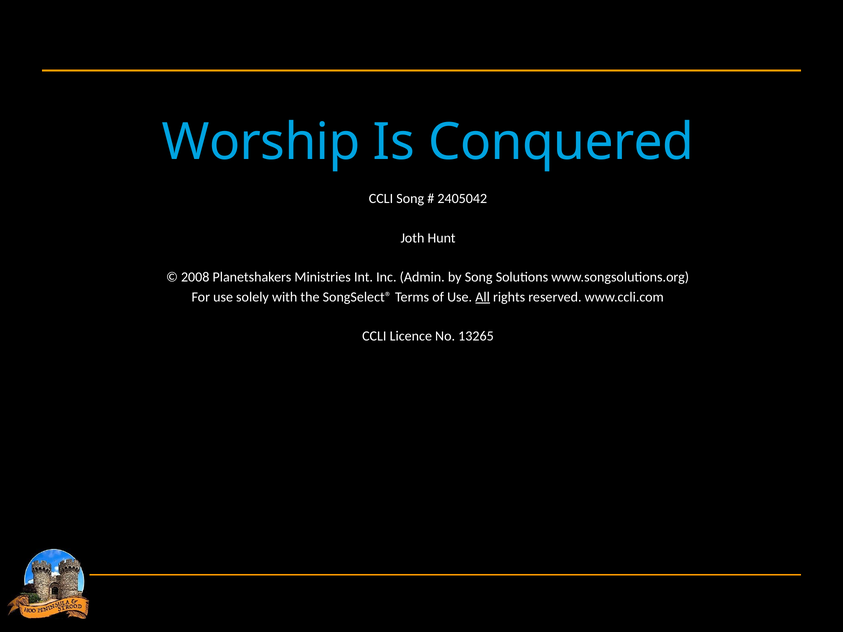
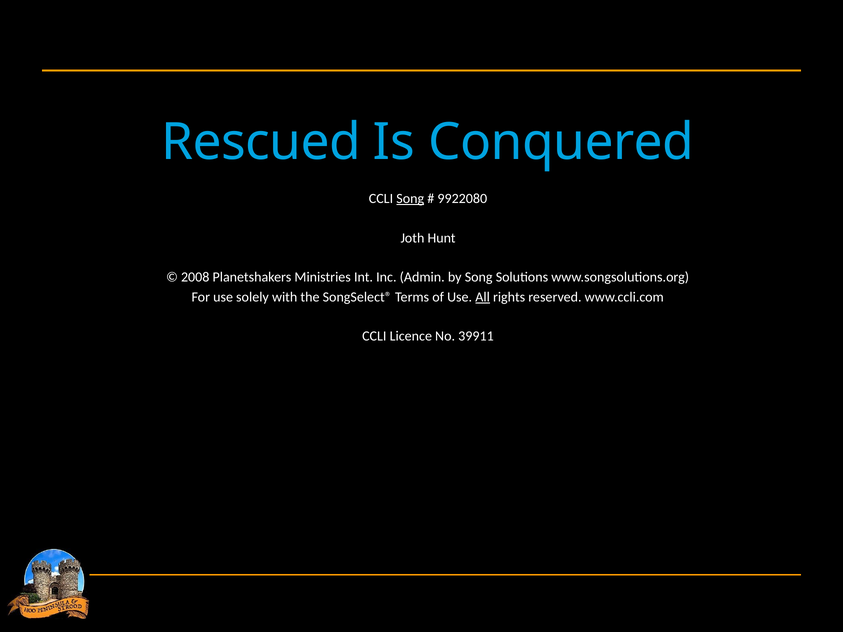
Worship: Worship -> Rescued (261, 142)
Song underline: none -> present (410, 199)
2405042: 2405042 -> 9922080 (462, 199)
13265: 13265 -> 39911 (476, 336)
